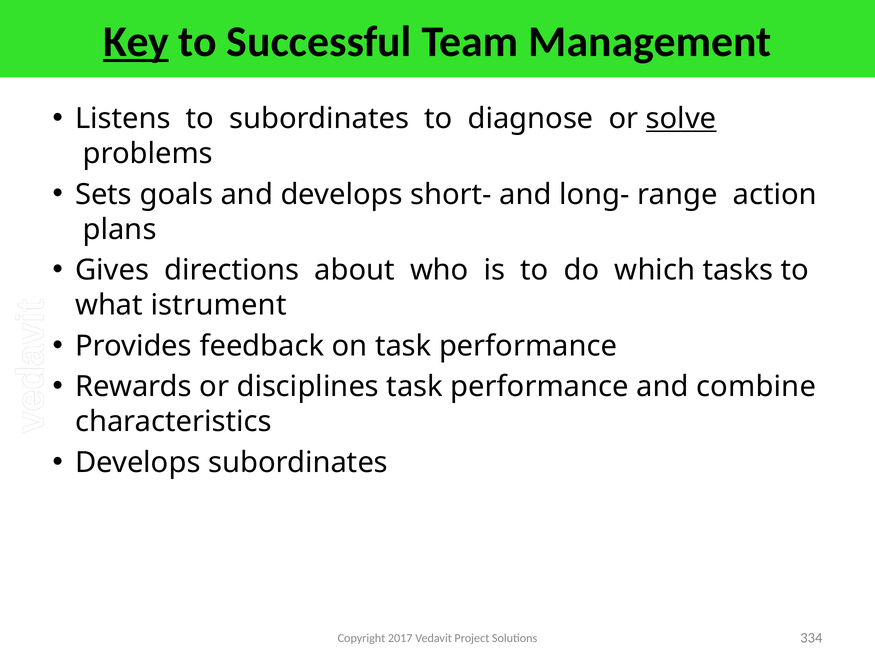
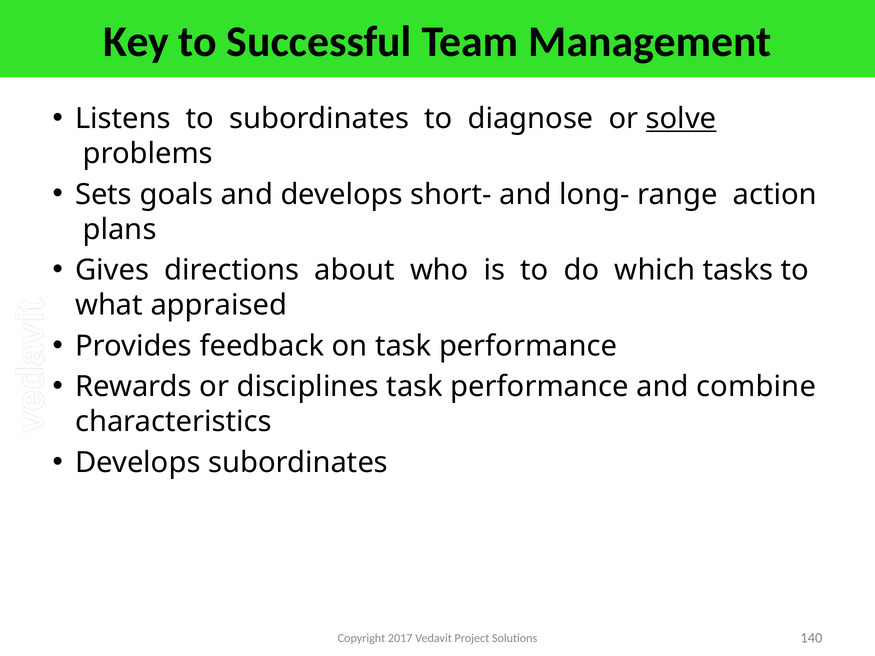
Key underline: present -> none (136, 42)
istrument: istrument -> appraised (219, 305)
334: 334 -> 140 (811, 638)
